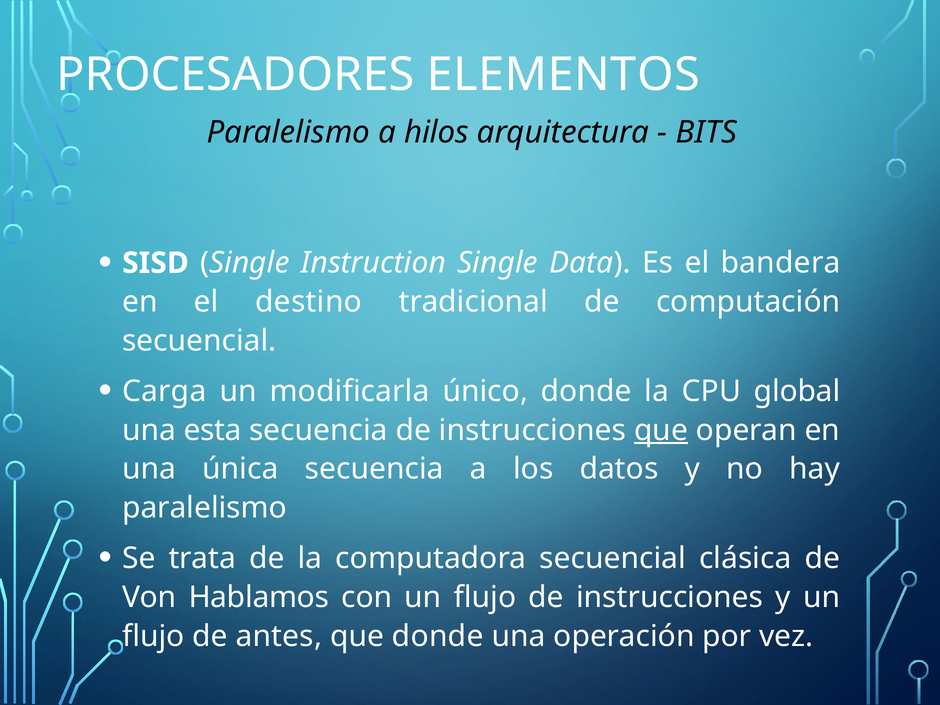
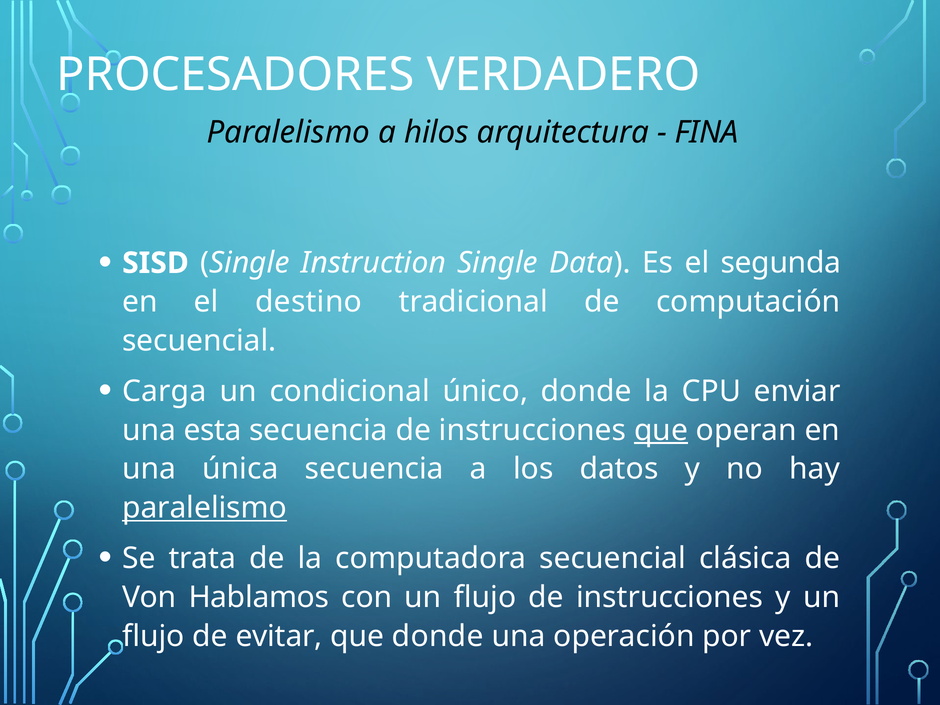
ELEMENTOS: ELEMENTOS -> VERDADERO (564, 75)
BITS: BITS -> FINA (707, 132)
bandera: bandera -> segunda (781, 263)
modificarla: modificarla -> condicional (350, 391)
global: global -> enviar (797, 391)
paralelismo underline: none -> present (205, 508)
antes: antes -> evitar (279, 636)
